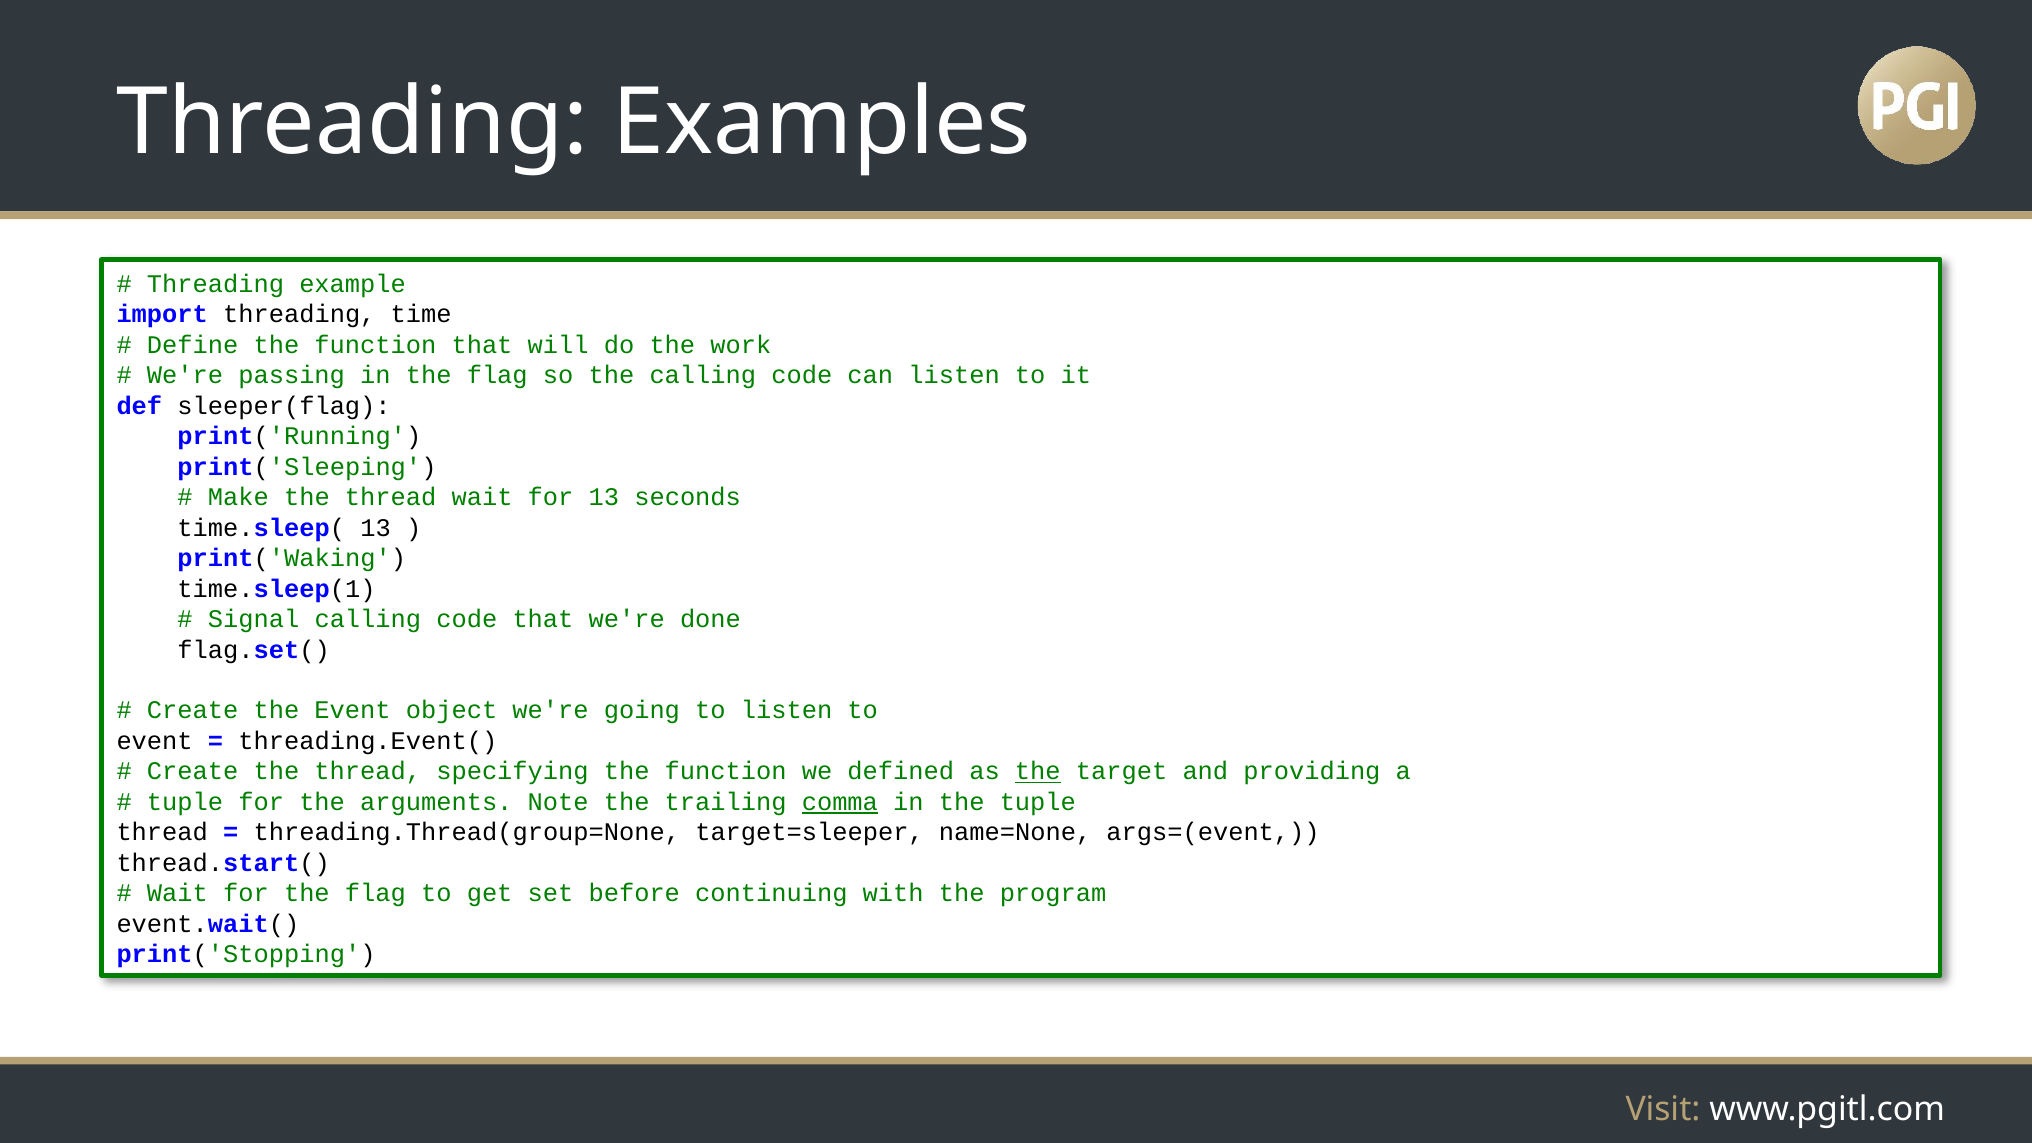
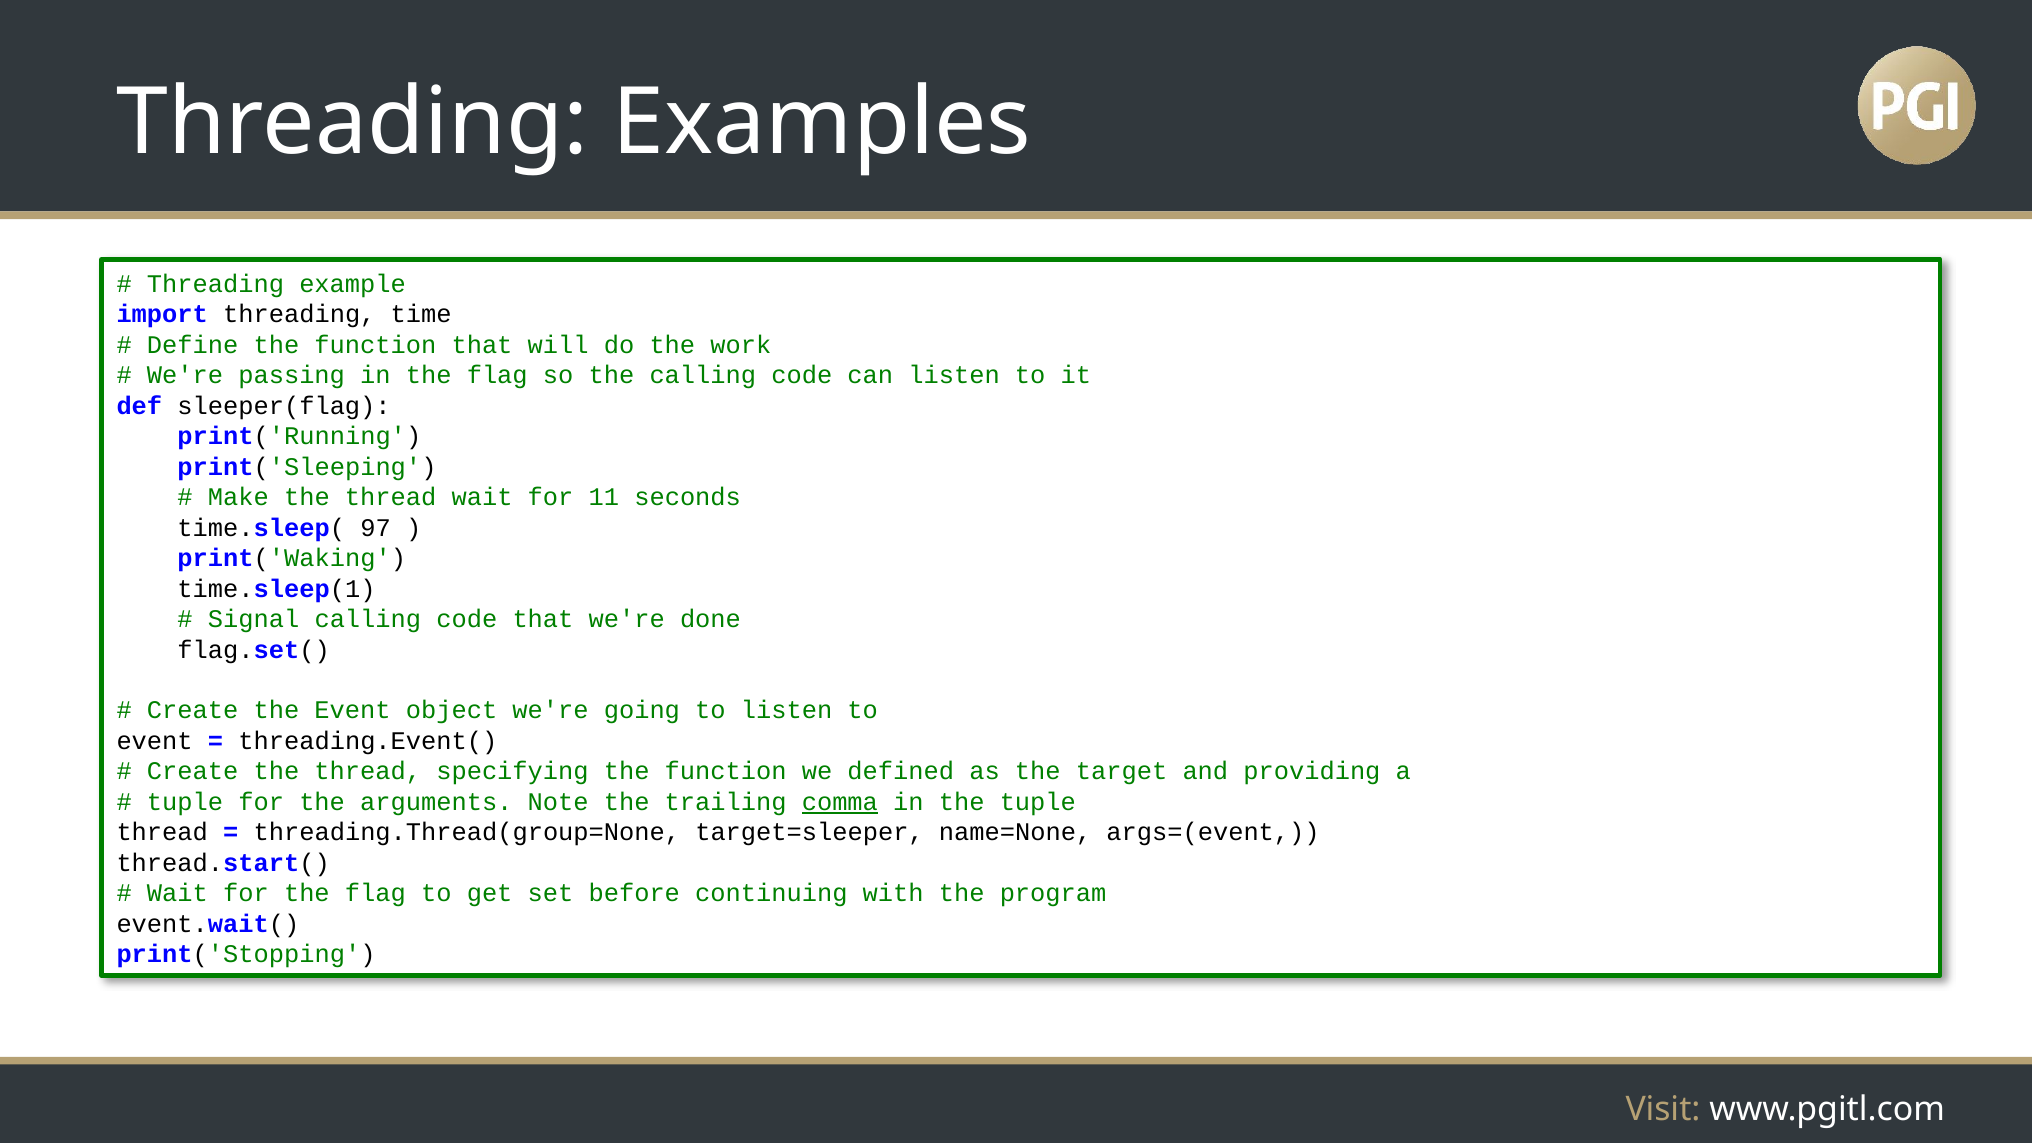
for 13: 13 -> 11 (604, 497)
time.sleep( 13: 13 -> 97 (376, 528)
the underline: present -> none (1038, 772)
